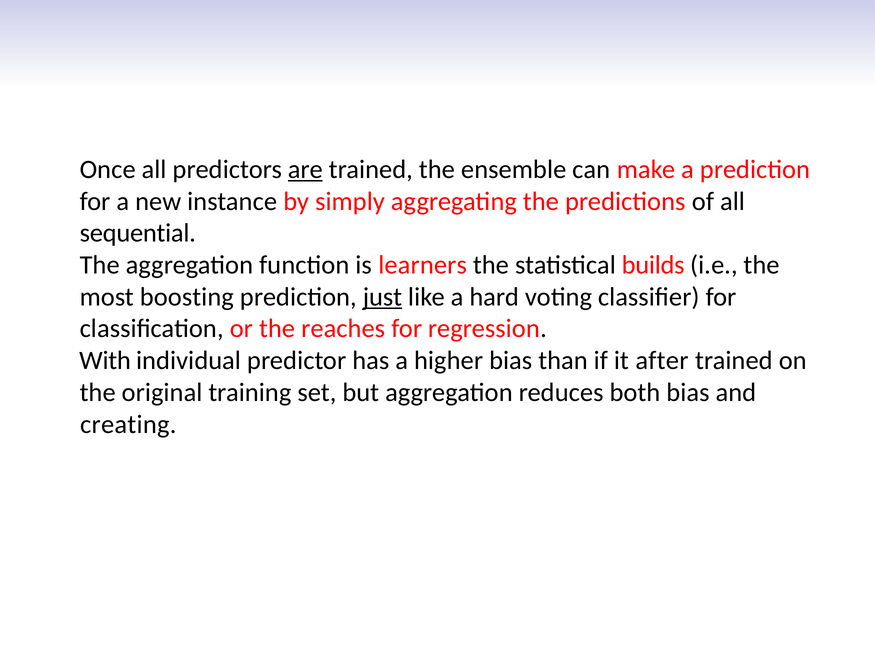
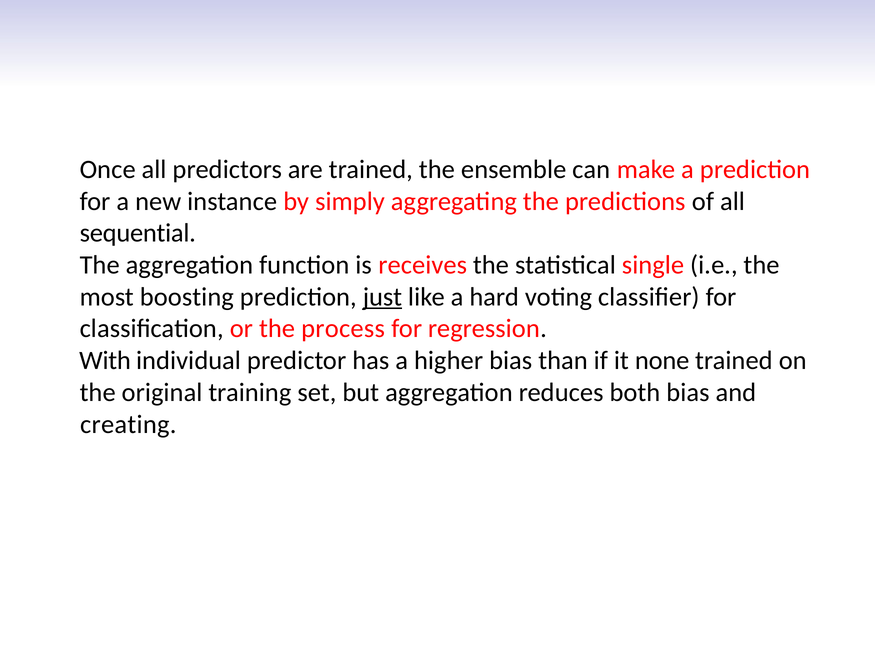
are underline: present -> none (305, 169)
learners: learners -> receives (423, 265)
builds: builds -> single (653, 265)
reaches: reaches -> process (343, 329)
after: after -> none (662, 360)
